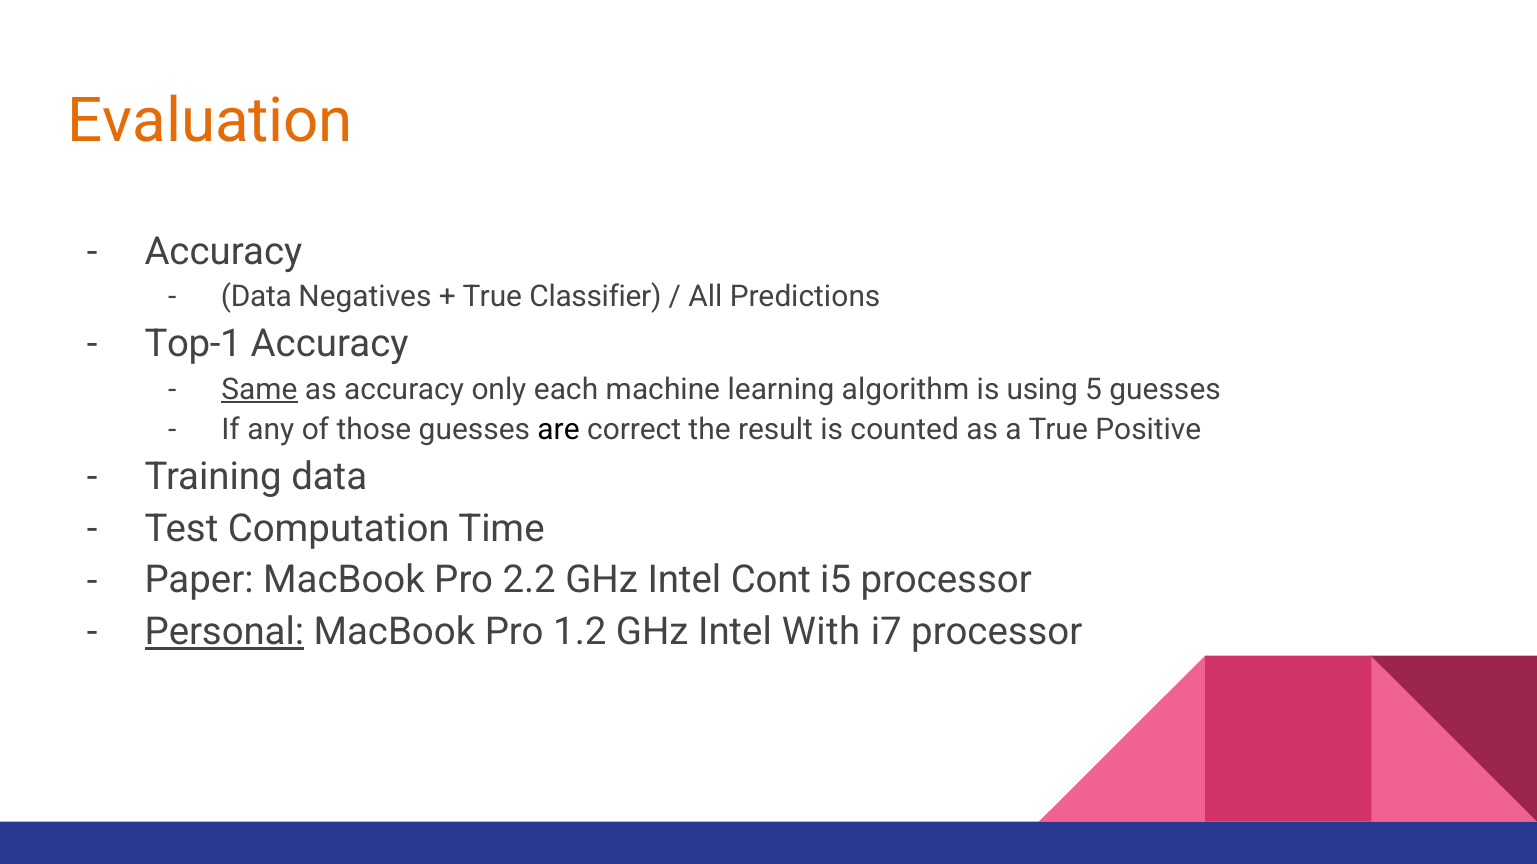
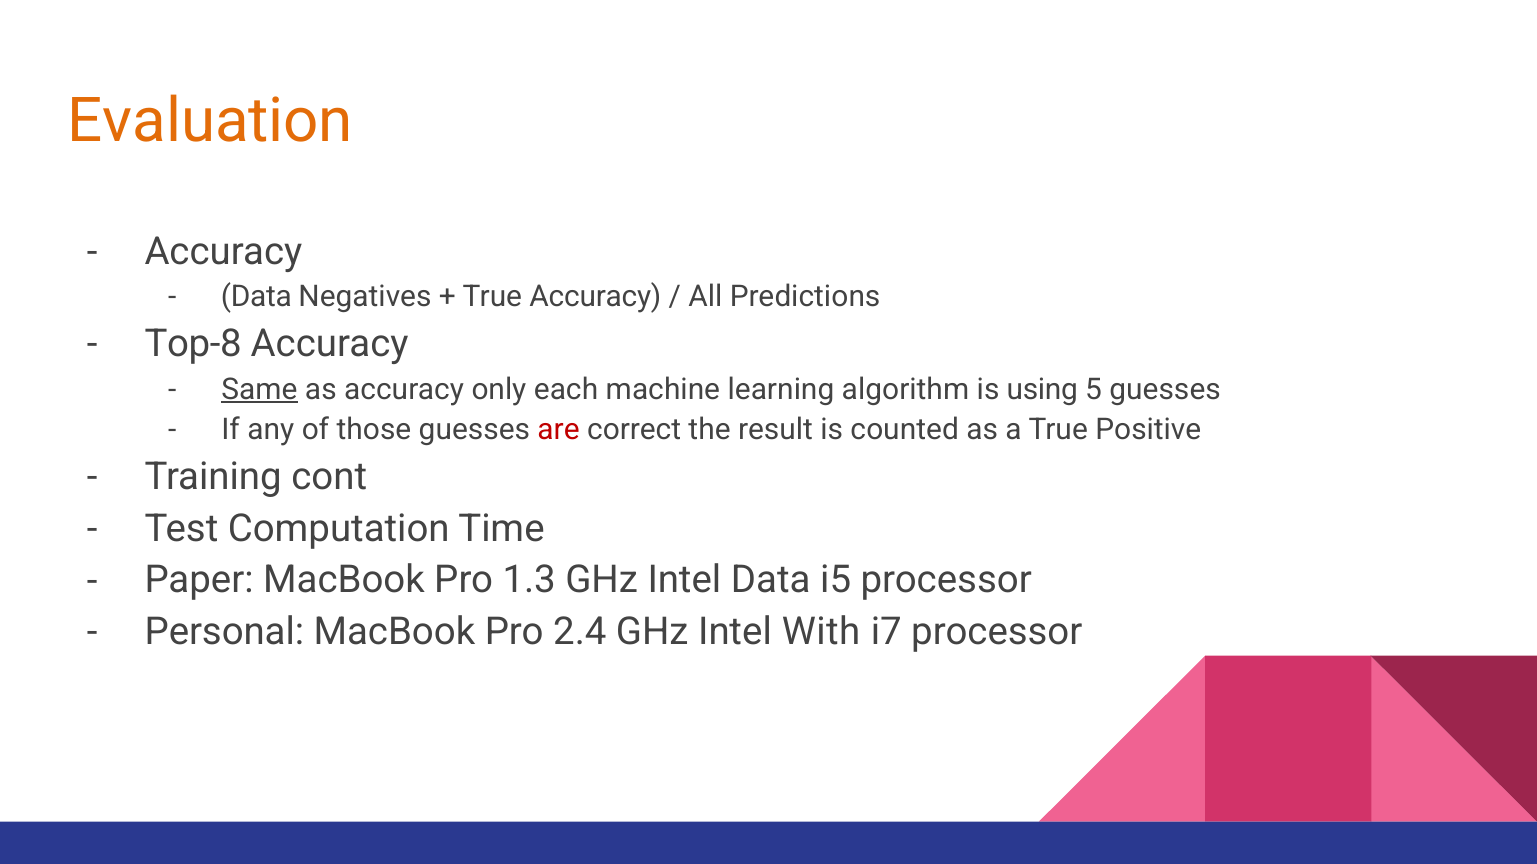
True Classifier: Classifier -> Accuracy (595, 297)
Top-1: Top-1 -> Top-8 (193, 344)
are colour: black -> red (559, 430)
Training data: data -> cont (329, 477)
2.2: 2.2 -> 1.3 (529, 581)
Intel Cont: Cont -> Data (771, 581)
Personal underline: present -> none (224, 632)
1.2: 1.2 -> 2.4 (580, 632)
